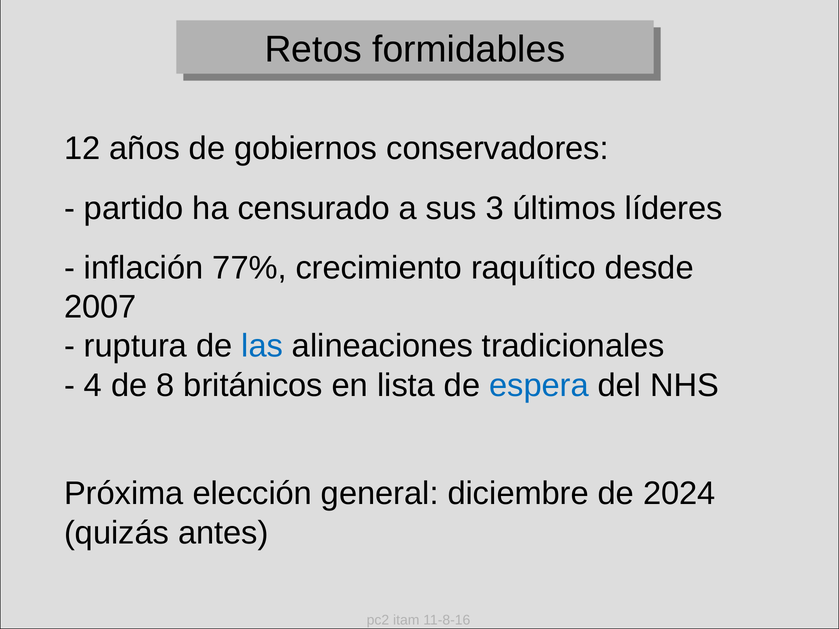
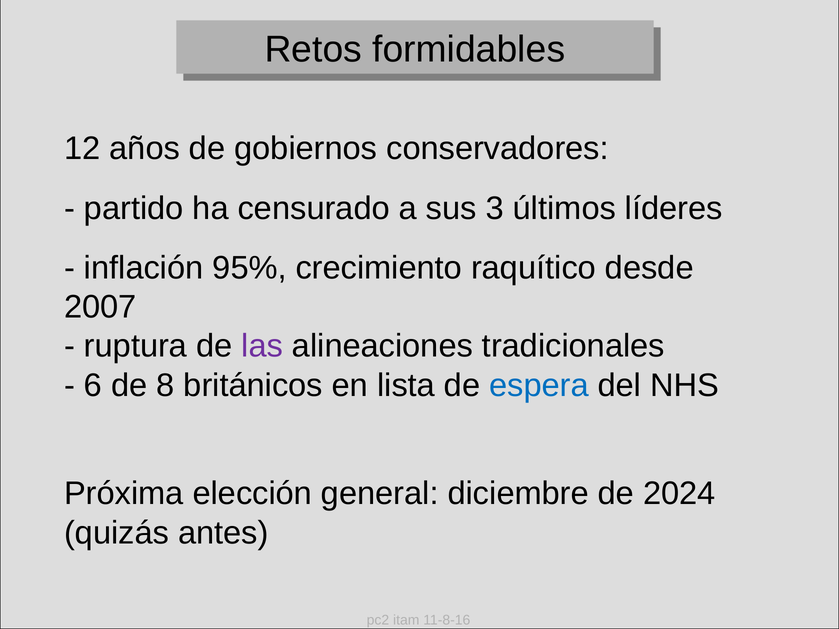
77%: 77% -> 95% (250, 268)
las colour: blue -> purple (262, 346)
4: 4 -> 6 (93, 385)
